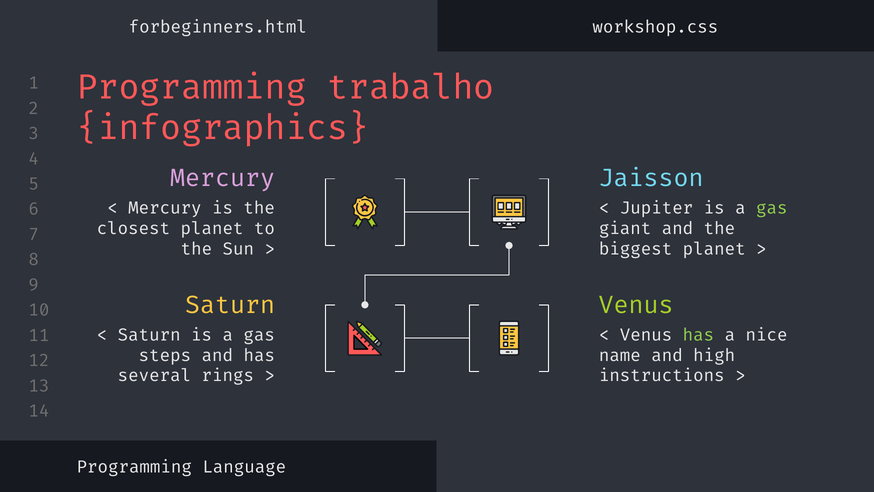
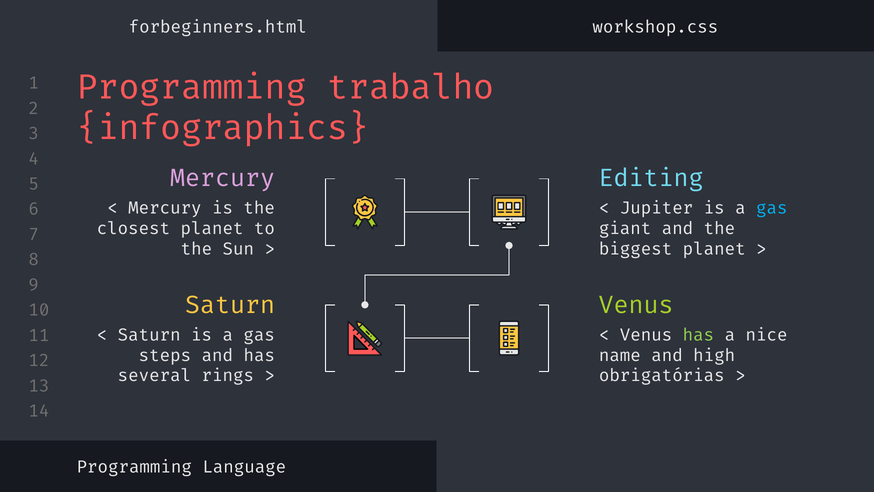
Jaisson: Jaisson -> Editing (651, 178)
gas colour: light green -> light blue (772, 208)
instructions: instructions -> obrigatórias (662, 376)
